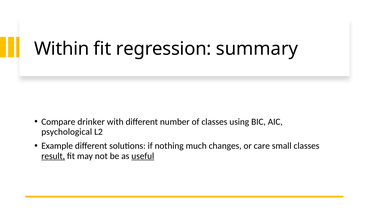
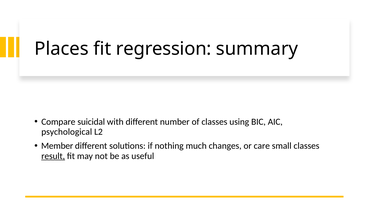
Within: Within -> Places (62, 49)
drinker: drinker -> suicidal (91, 121)
Example: Example -> Member (57, 146)
useful underline: present -> none (143, 156)
